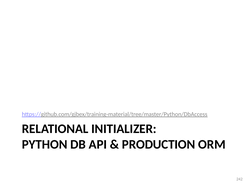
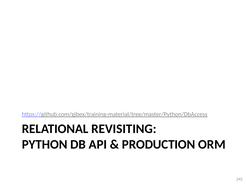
INITIALIZER: INITIALIZER -> REVISITING (124, 128)
